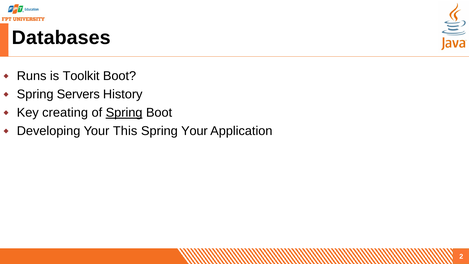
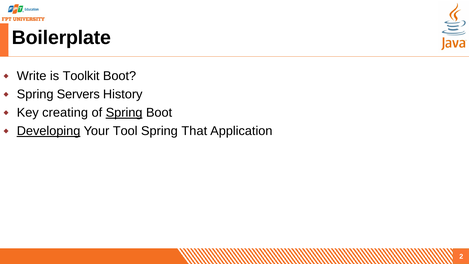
Databases: Databases -> Boilerplate (61, 38)
Runs: Runs -> Write (32, 76)
Developing underline: none -> present (49, 131)
This: This -> Tool (125, 131)
Spring Your: Your -> That (194, 131)
